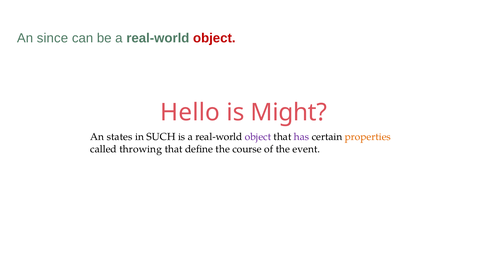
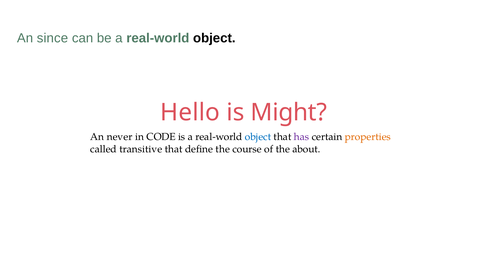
object colour: red -> black (214, 38)
states: states -> never (120, 137)
SUCH: SUCH -> CODE (161, 137)
object colour: purple -> blue (258, 137)
throwing: throwing -> transitive (141, 149)
event: event -> about (306, 149)
